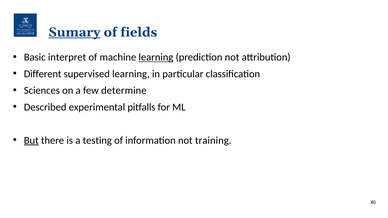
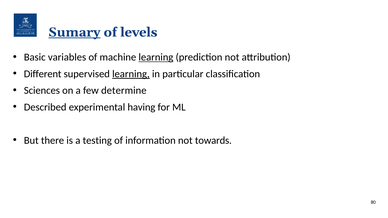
fields: fields -> levels (139, 32)
interpret: interpret -> variables (67, 57)
learning underline: none -> present (131, 74)
pitfalls: pitfalls -> having (141, 107)
But underline: present -> none (31, 140)
training: training -> towards (213, 140)
